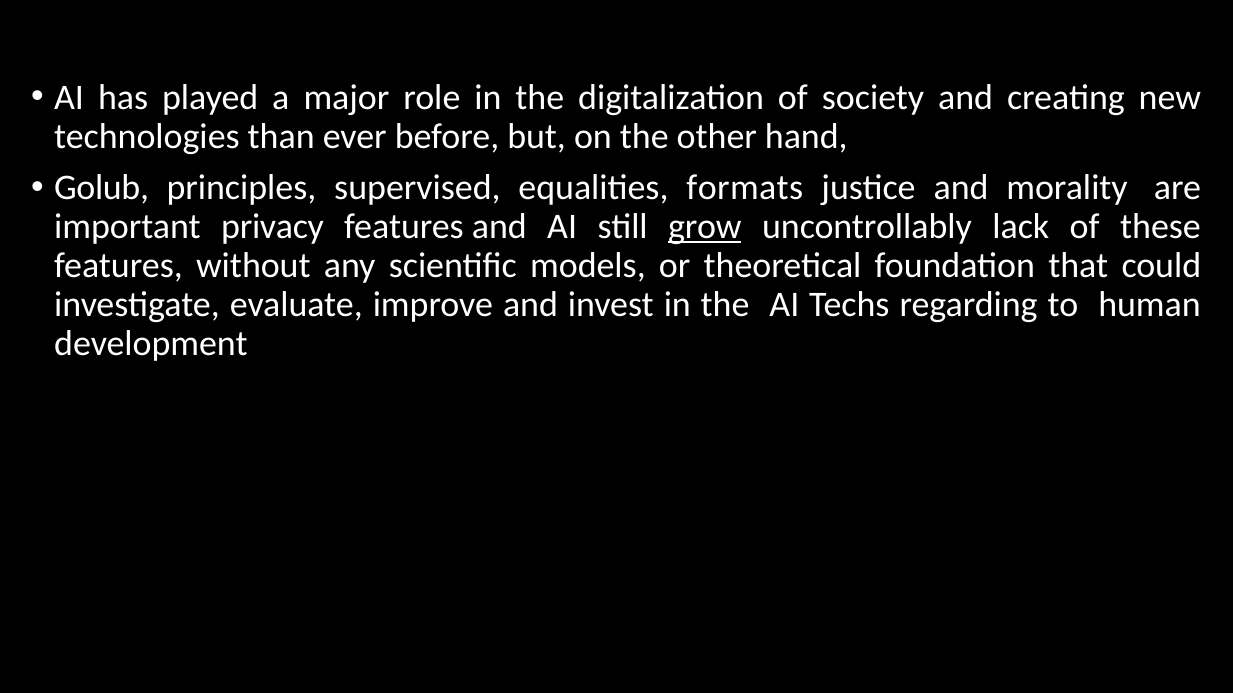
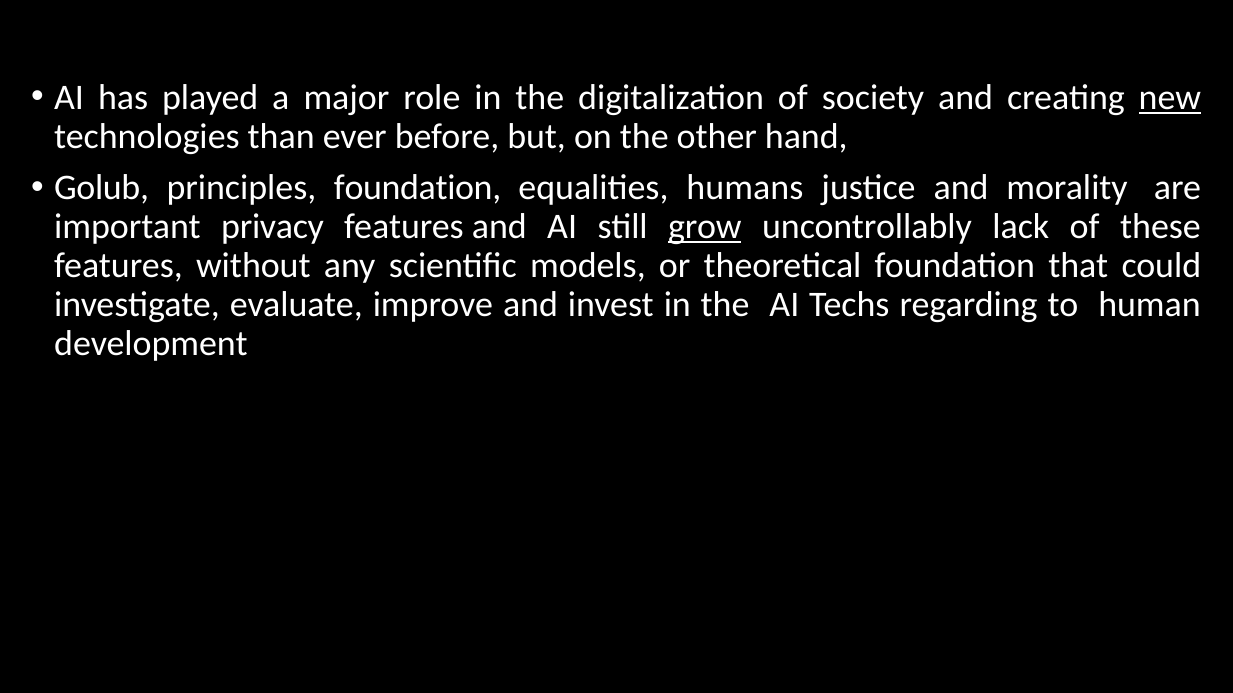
new underline: none -> present (1170, 98)
principles supervised: supervised -> foundation (418, 188)
formats: formats -> humans (745, 188)
